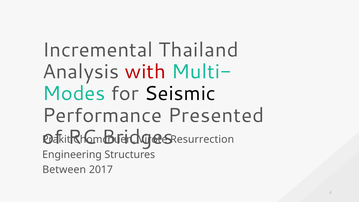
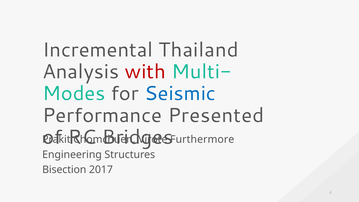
Seismic colour: black -> blue (180, 94)
Resurrection: Resurrection -> Furthermore (202, 139)
Between: Between -> Bisection (64, 170)
